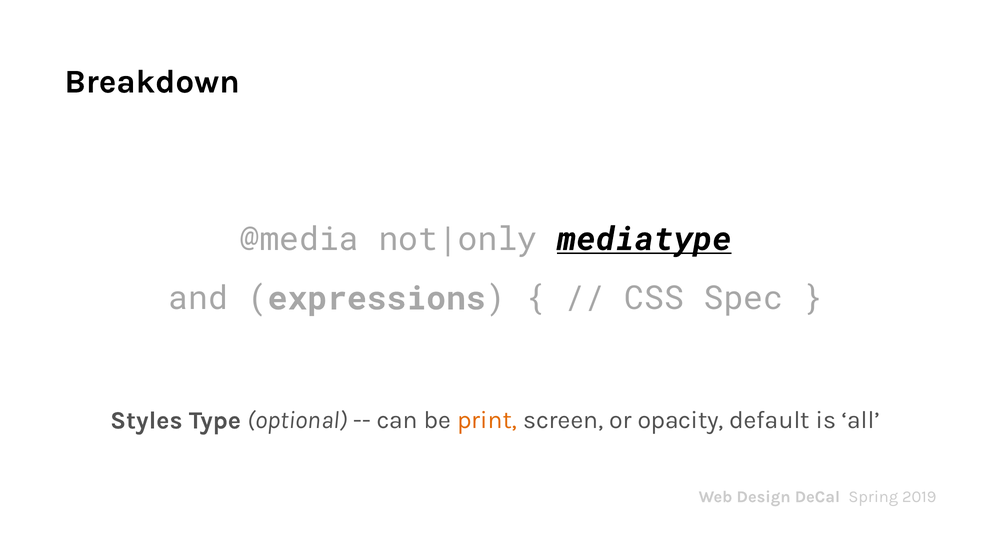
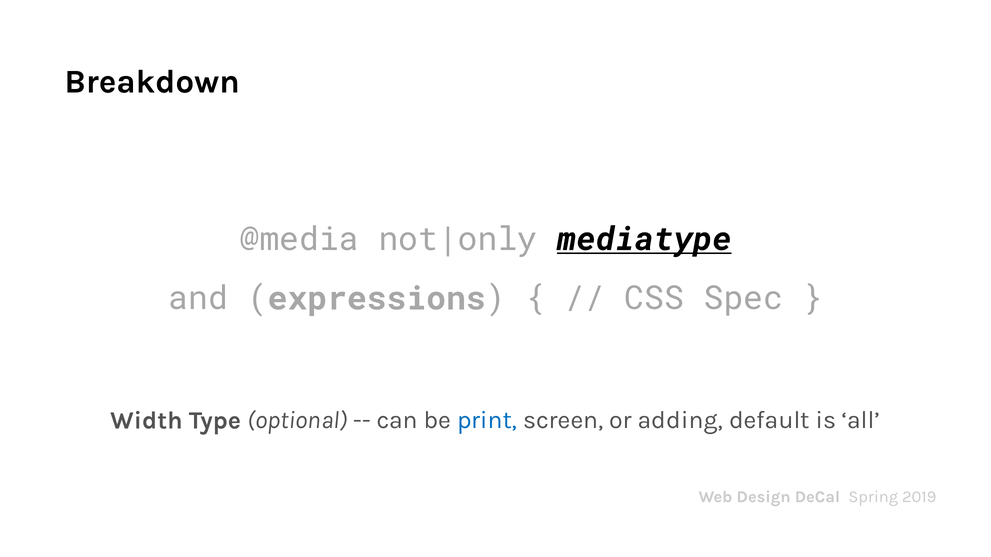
Styles: Styles -> Width (146, 421)
print colour: orange -> blue (487, 421)
opacity: opacity -> adding (680, 421)
